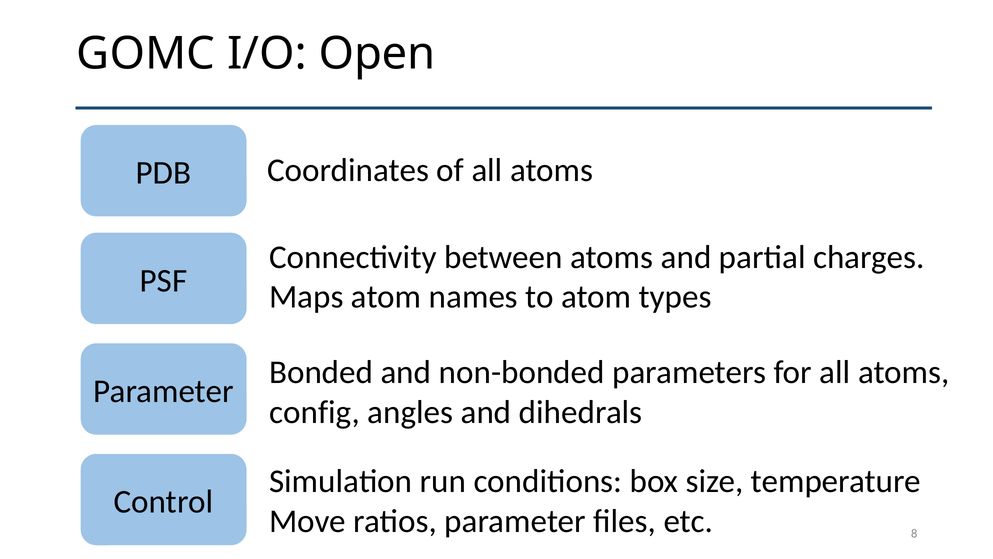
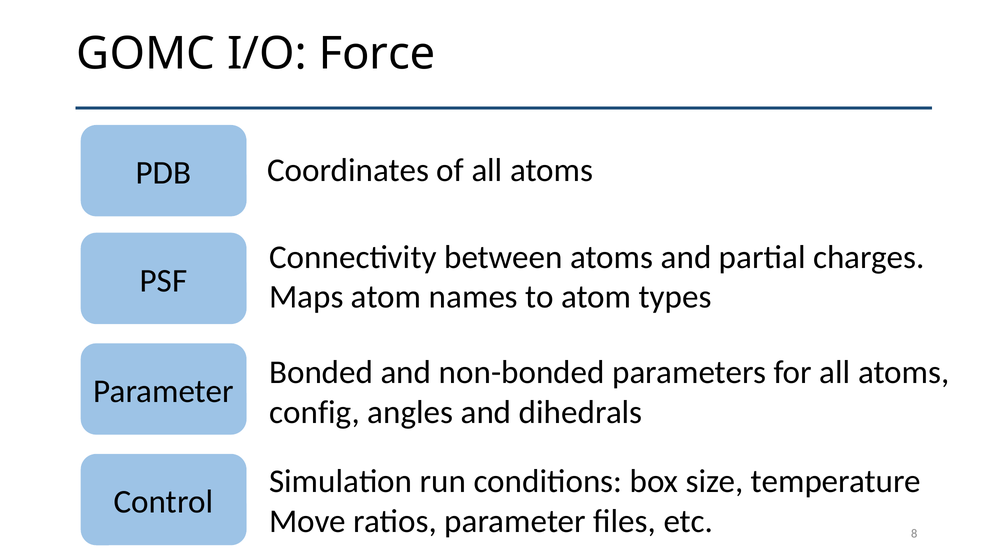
Open: Open -> Force (377, 54)
